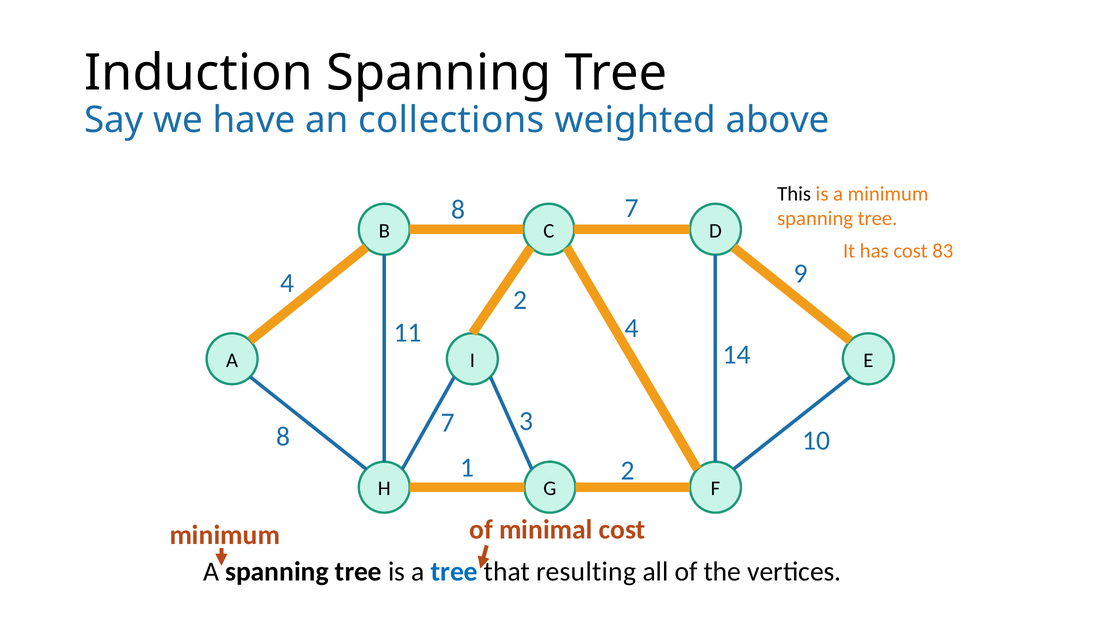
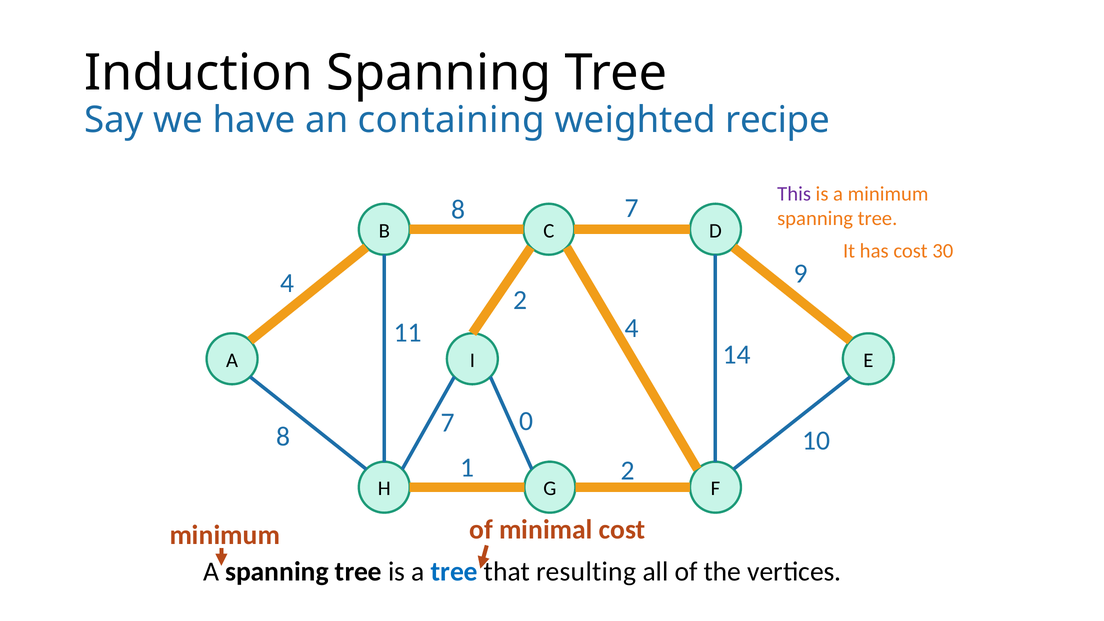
collections: collections -> containing (451, 120)
above: above -> recipe (778, 120)
This colour: black -> purple (794, 194)
83: 83 -> 30 (943, 251)
3: 3 -> 0 (526, 421)
